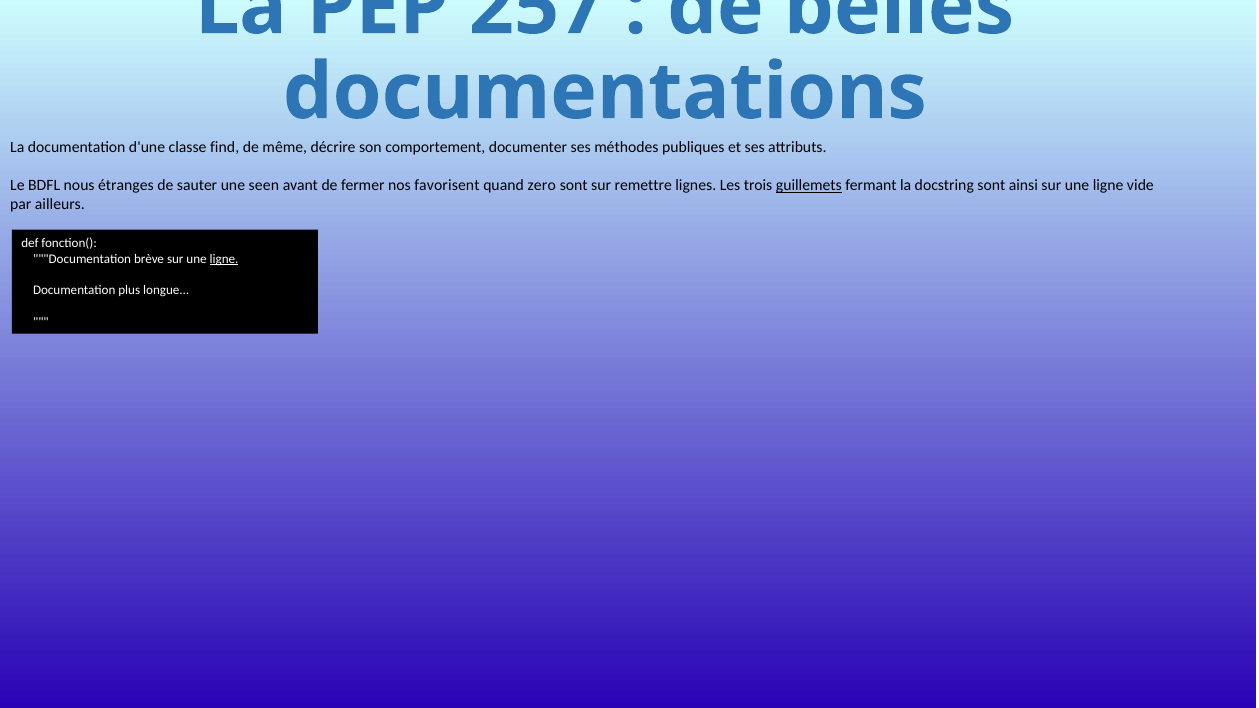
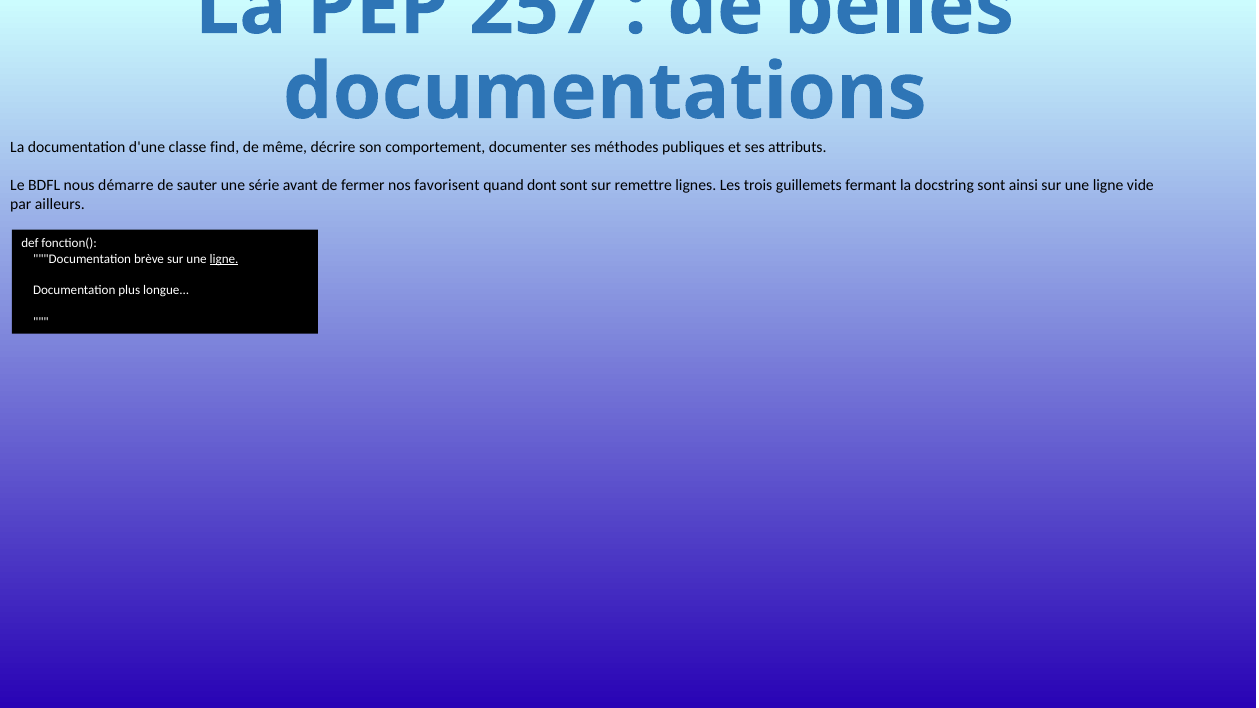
étranges: étranges -> démarre (126, 186)
seen: seen -> série (264, 186)
zero: zero -> dont (542, 186)
guillemets underline: present -> none (809, 186)
